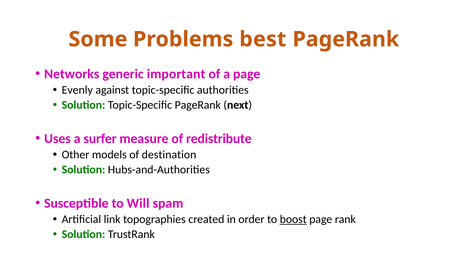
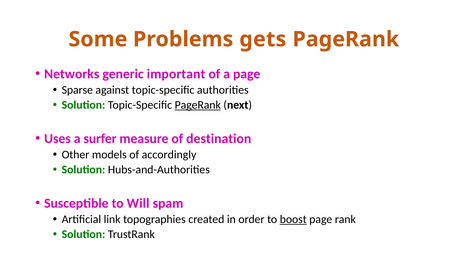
best: best -> gets (263, 39)
Evenly: Evenly -> Sparse (77, 90)
PageRank underline: none -> present (198, 105)
redistribute: redistribute -> destination (219, 139)
destination: destination -> accordingly (169, 155)
